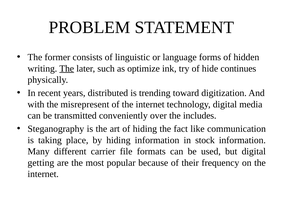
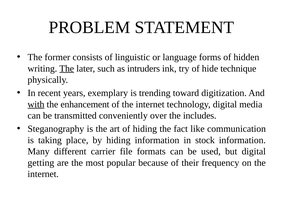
optimize: optimize -> intruders (144, 69)
continues: continues -> technique (238, 69)
distributed: distributed -> exemplary (108, 93)
with underline: none -> present (36, 104)
misrepresent: misrepresent -> enhancement (85, 104)
